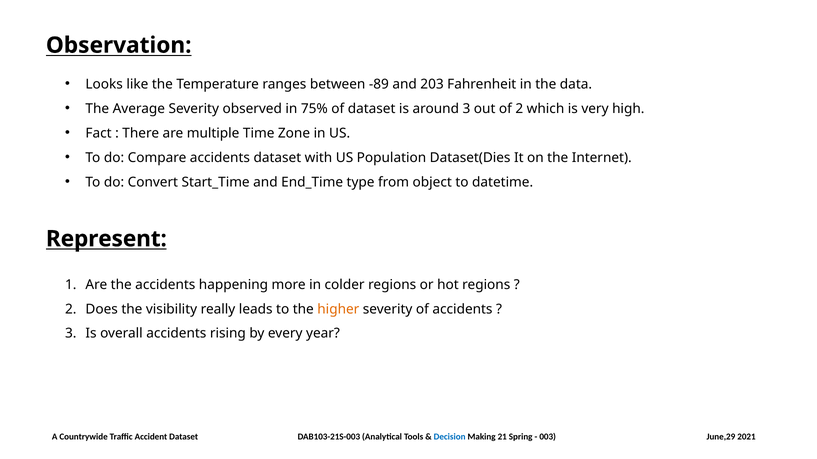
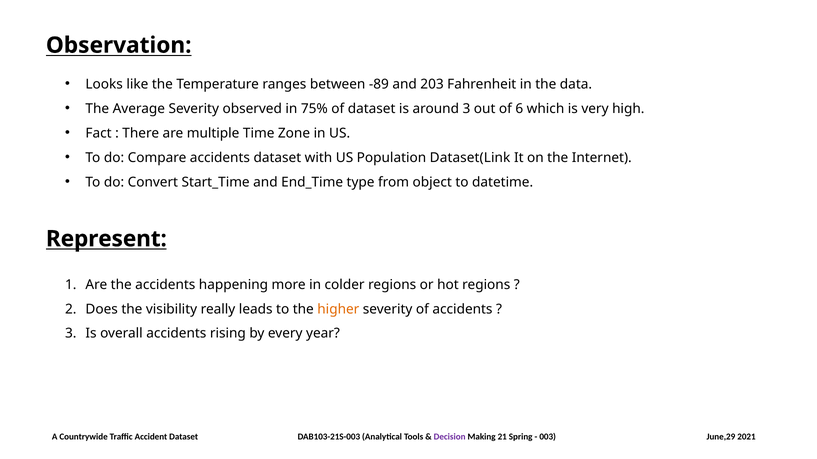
of 2: 2 -> 6 (519, 109)
Dataset(Dies: Dataset(Dies -> Dataset(Link (470, 158)
Decision colour: blue -> purple (450, 437)
